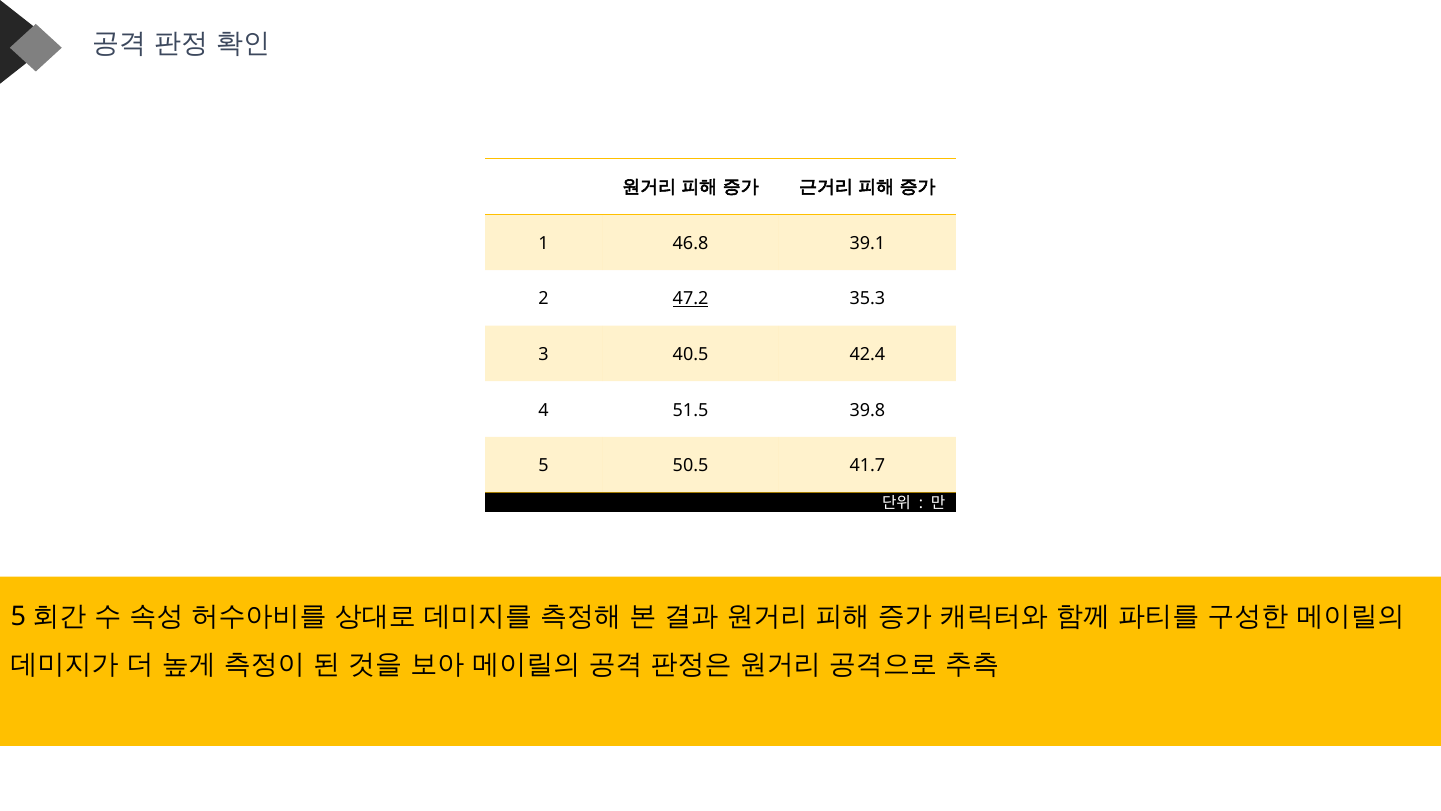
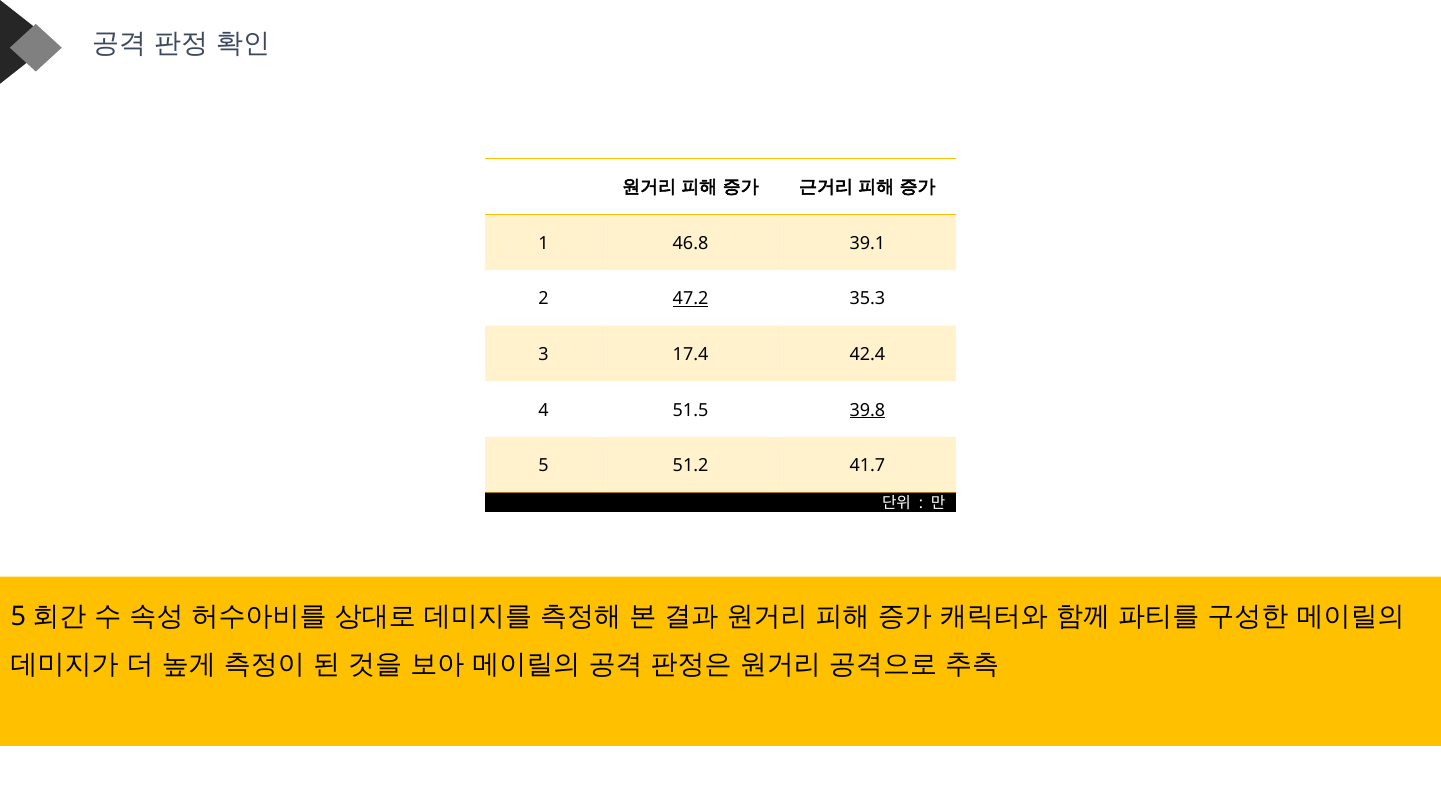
40.5: 40.5 -> 17.4 (691, 354)
39.8 underline: none -> present (867, 410)
50.5: 50.5 -> 51.2 (691, 465)
